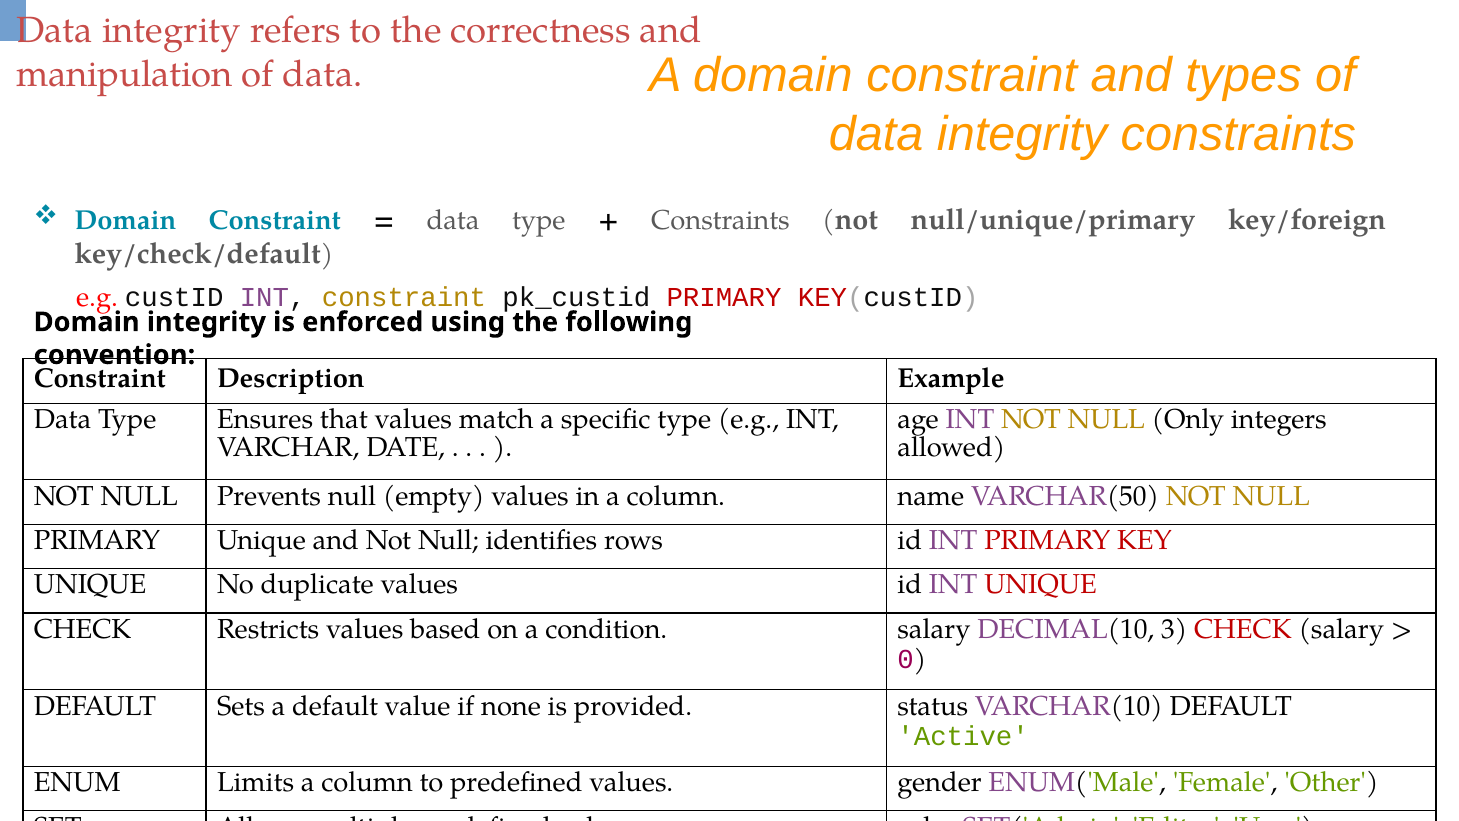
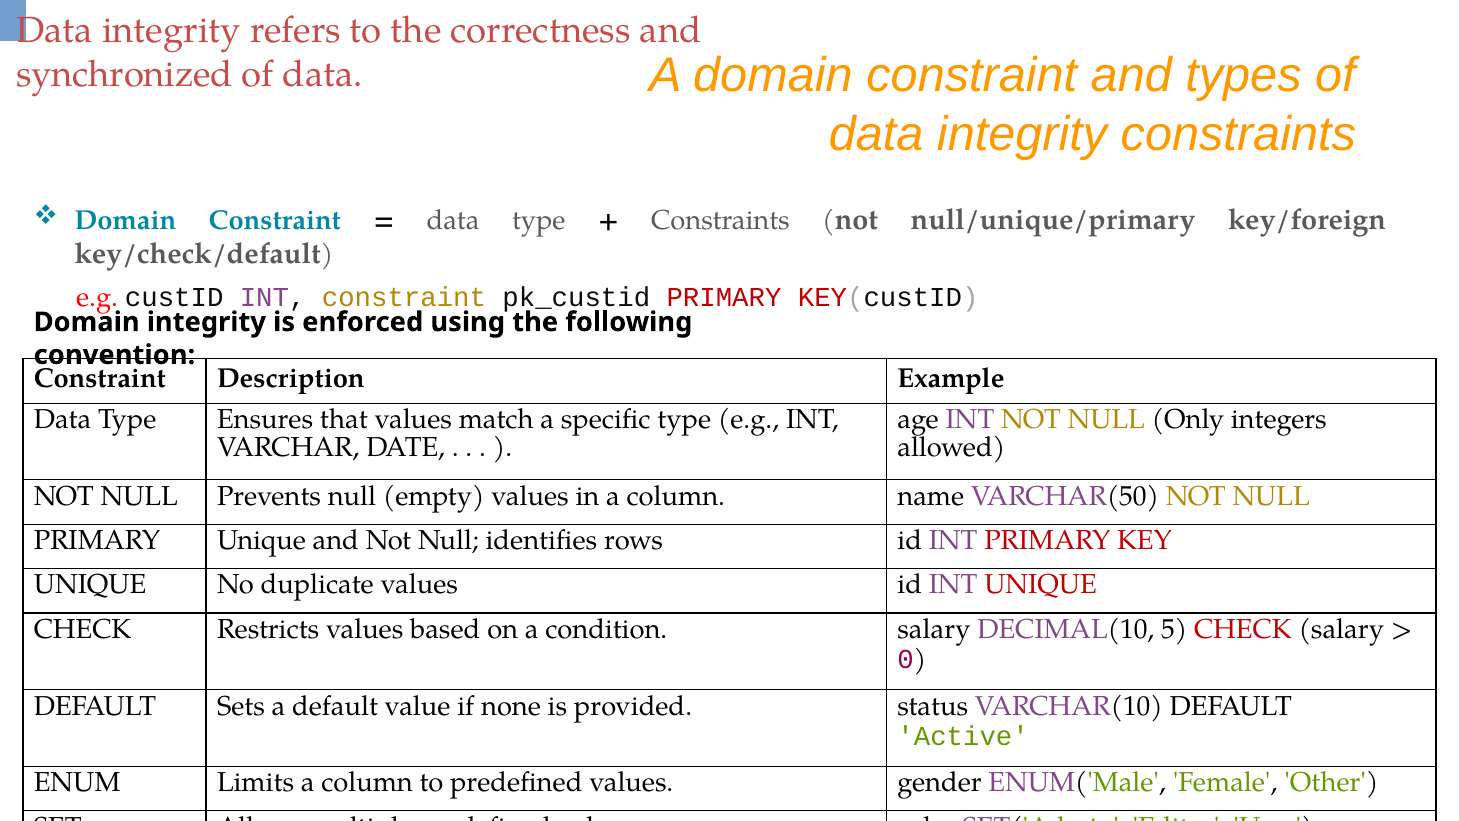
manipulation: manipulation -> synchronized (125, 75)
3: 3 -> 5 (1174, 629)
